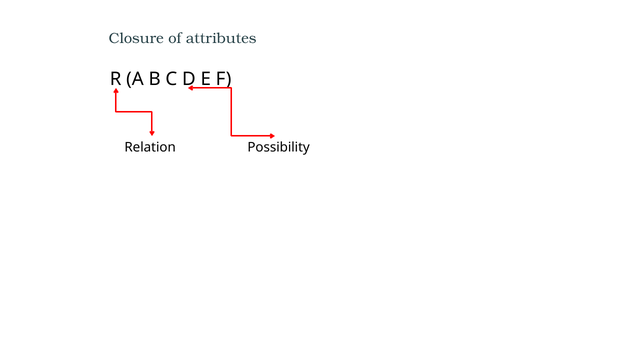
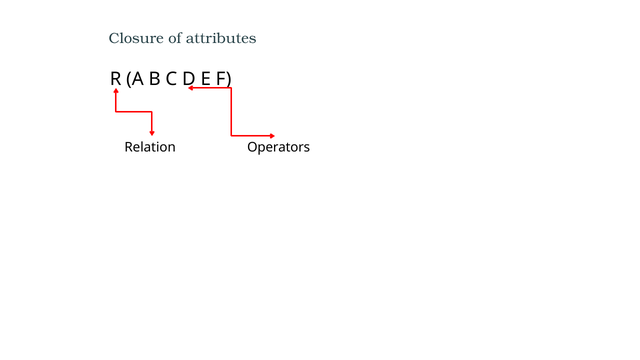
Possibility: Possibility -> Operators (279, 147)
